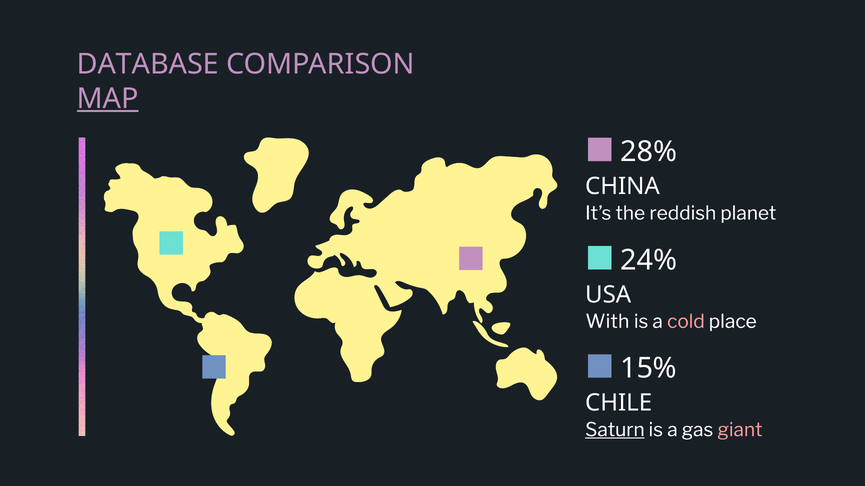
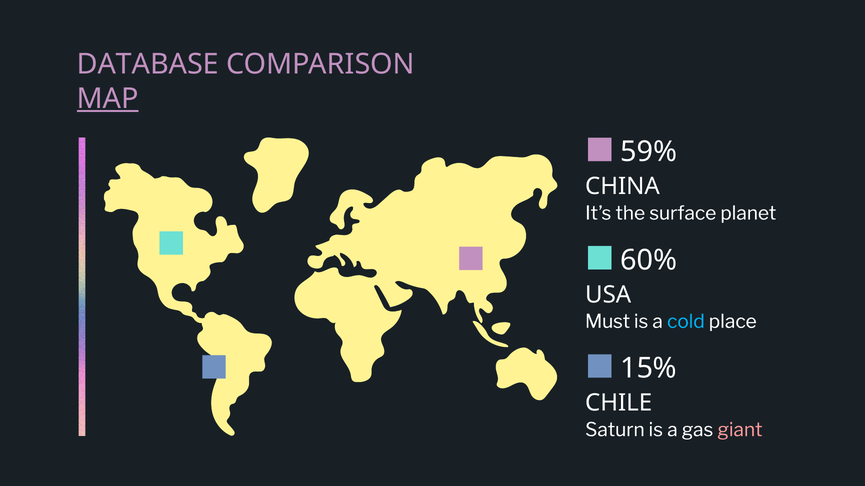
28%: 28% -> 59% (649, 152)
reddish: reddish -> surface (683, 214)
24%: 24% -> 60% (649, 260)
With: With -> Must (608, 322)
cold colour: pink -> light blue (686, 322)
Saturn underline: present -> none (615, 430)
